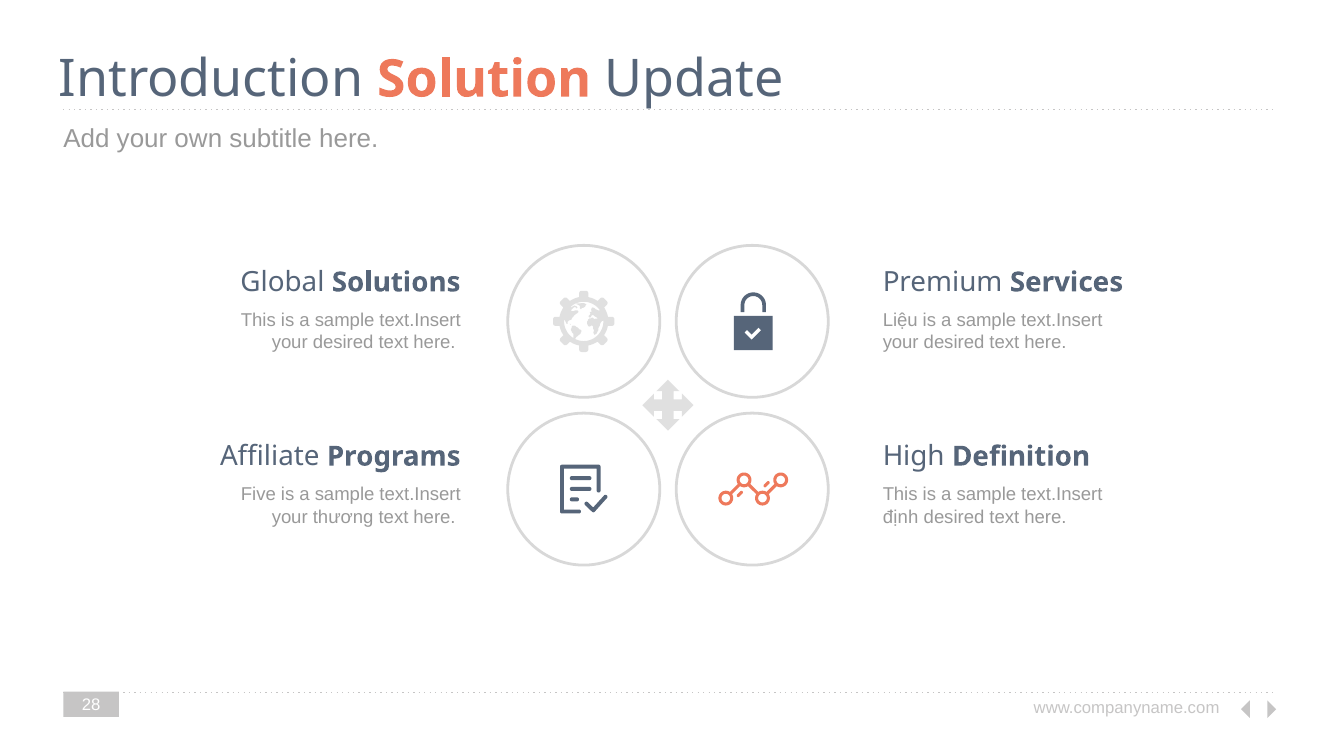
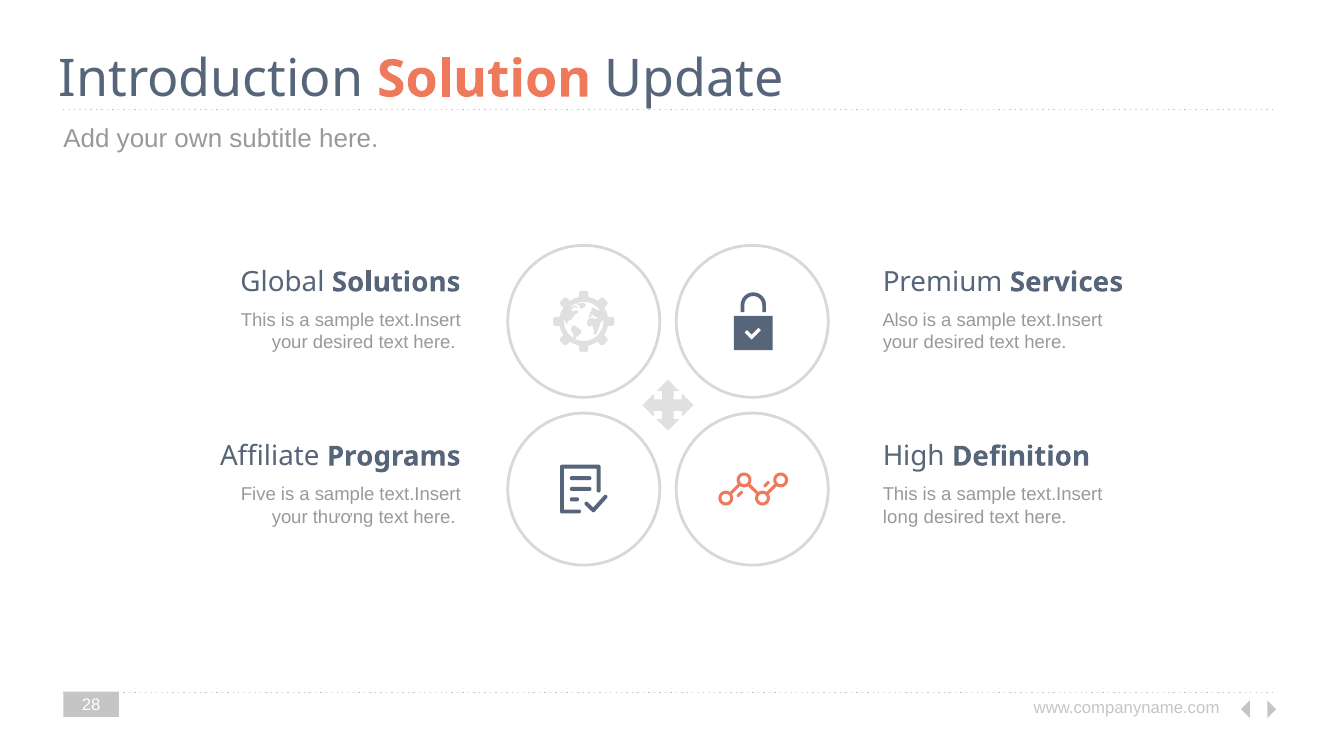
Liệu: Liệu -> Also (900, 321)
định: định -> long (901, 517)
